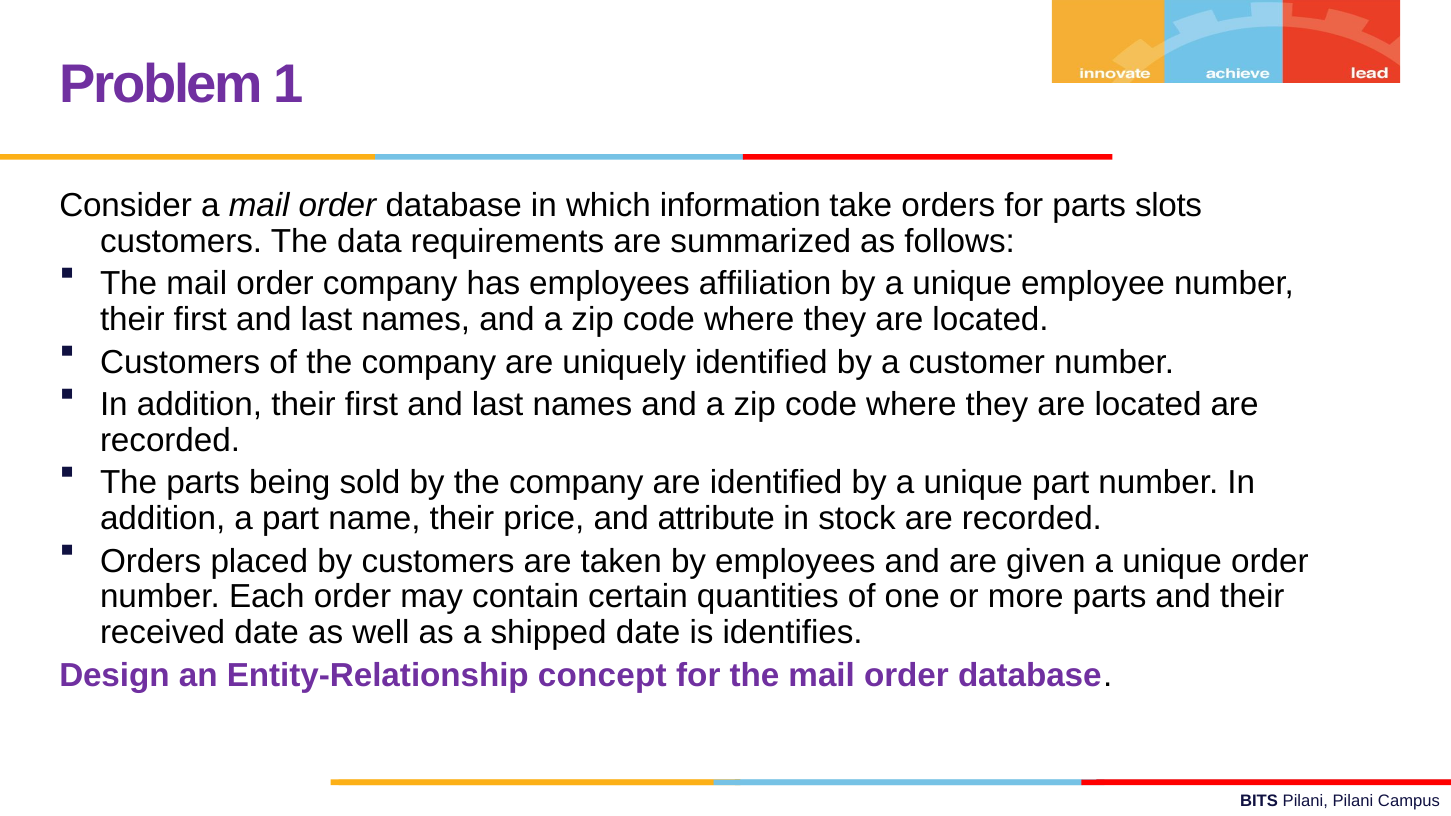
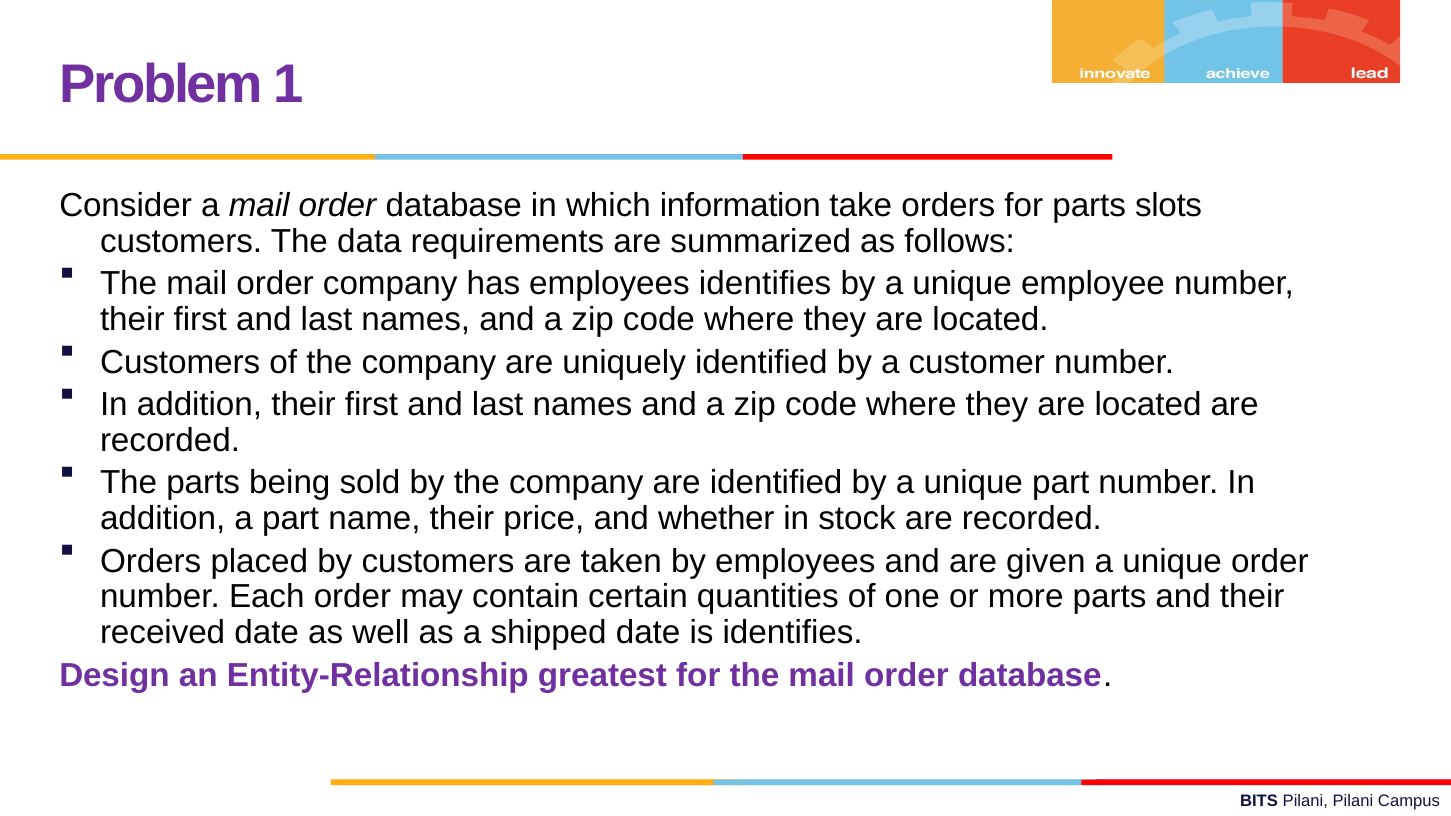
employees affiliation: affiliation -> identifies (765, 284)
attribute: attribute -> whether (716, 519)
concept: concept -> greatest (602, 675)
